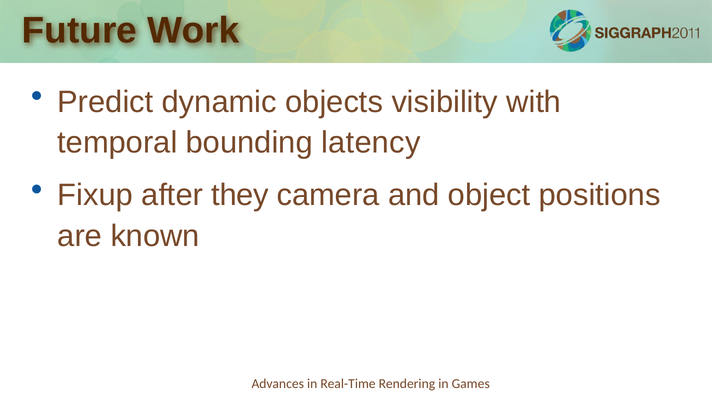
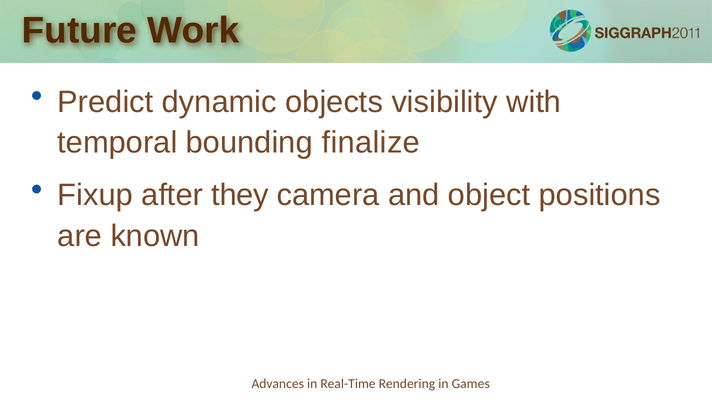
latency: latency -> finalize (371, 143)
